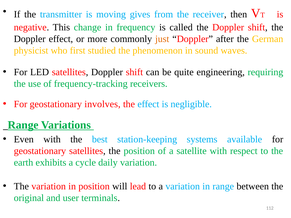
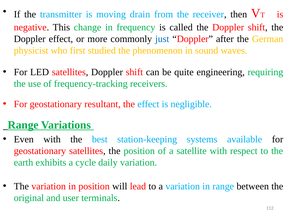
gives: gives -> drain (140, 14)
just colour: orange -> blue (162, 39)
involves: involves -> resultant (102, 104)
